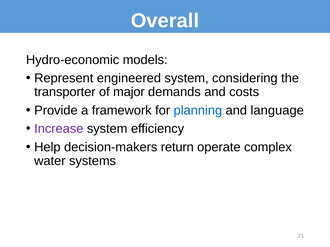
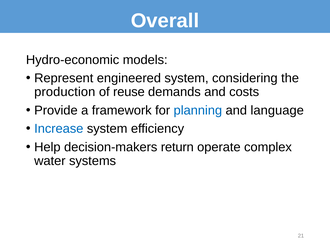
transporter: transporter -> production (65, 92)
major: major -> reuse (129, 92)
Increase colour: purple -> blue (59, 129)
